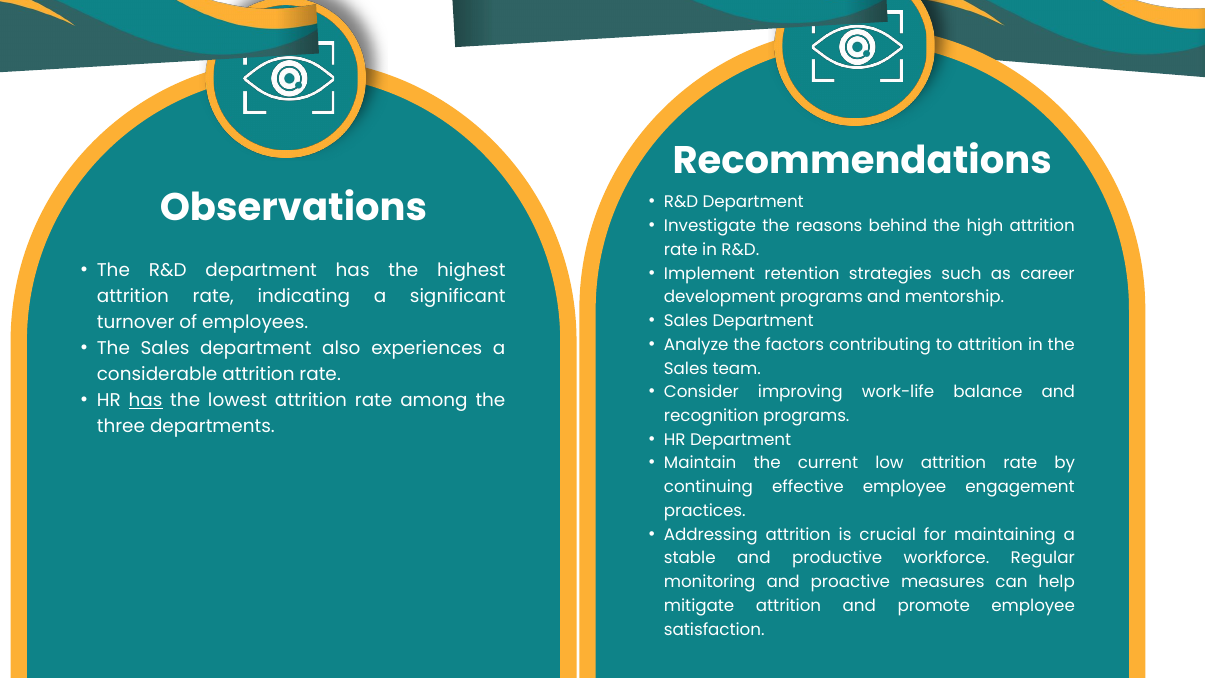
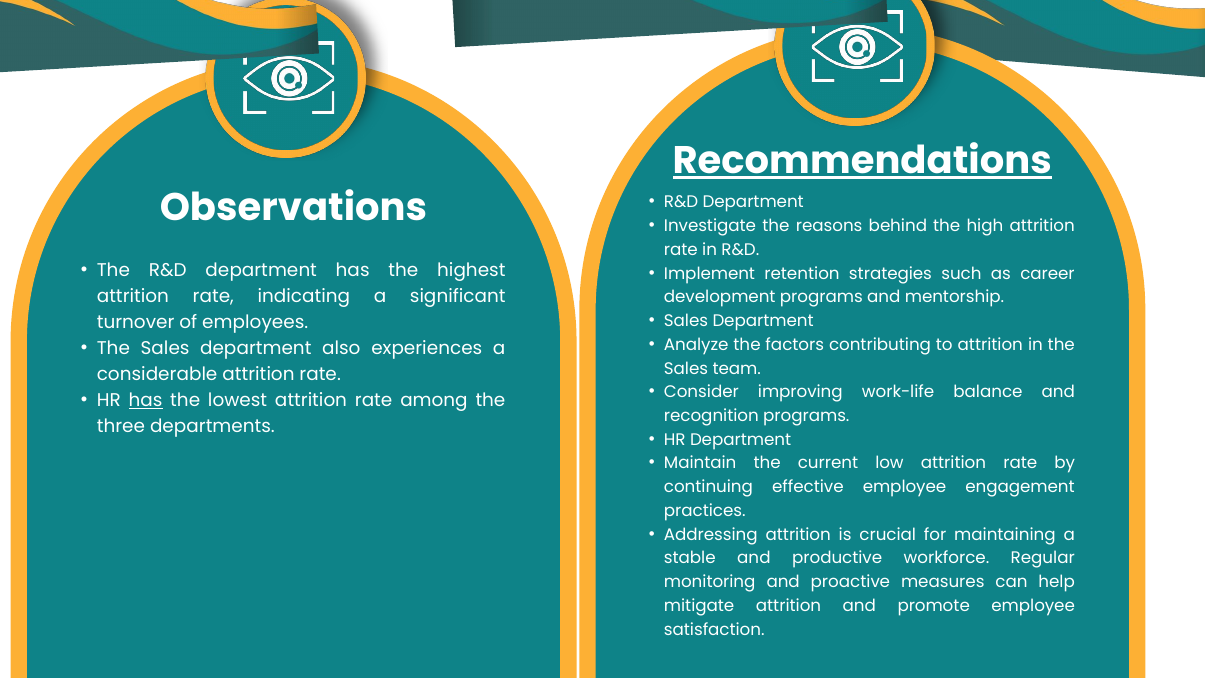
Recommendations underline: none -> present (862, 161)
